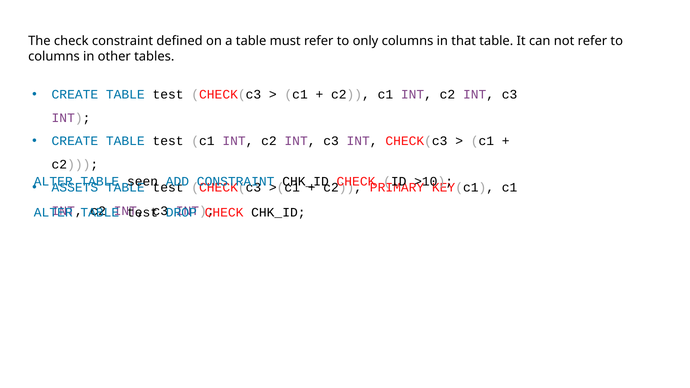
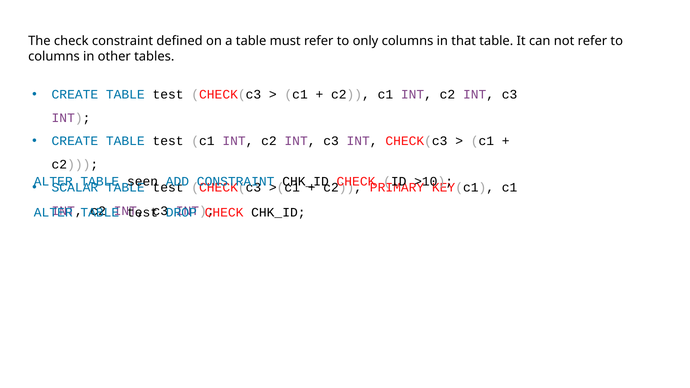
ASSETS: ASSETS -> SCALAR (75, 188)
